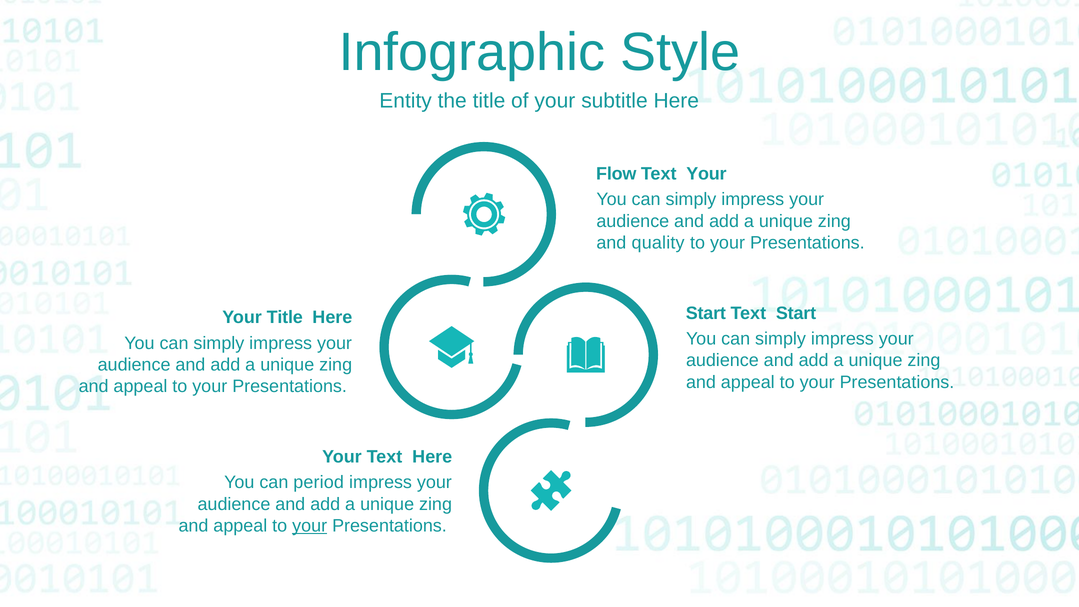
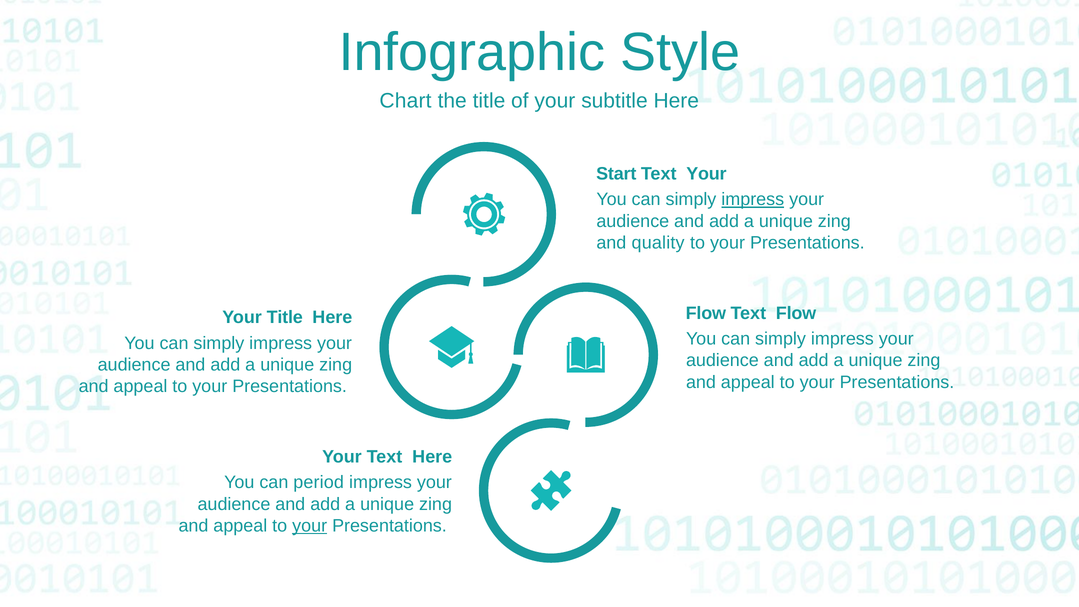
Entity: Entity -> Chart (405, 101)
Flow: Flow -> Start (616, 174)
impress underline: none -> present (753, 200)
Start: Start -> Flow (706, 313)
Text Start: Start -> Flow (796, 313)
